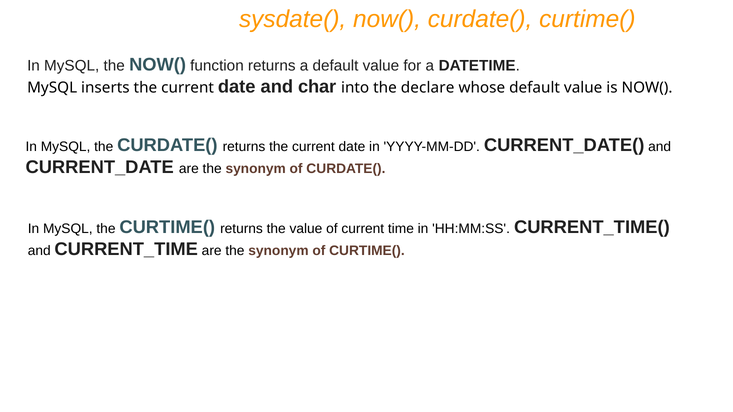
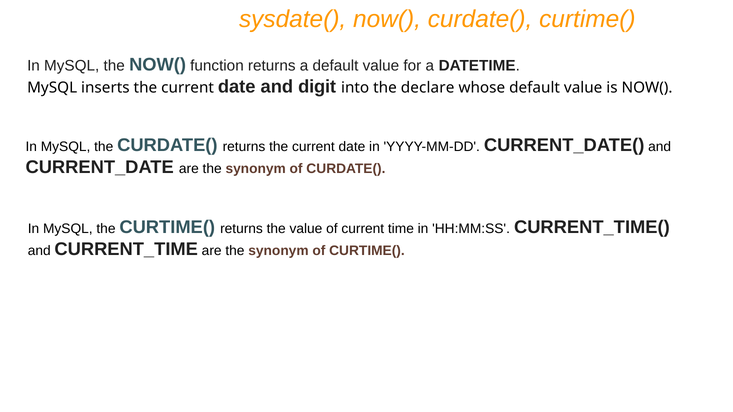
char: char -> digit (317, 87)
